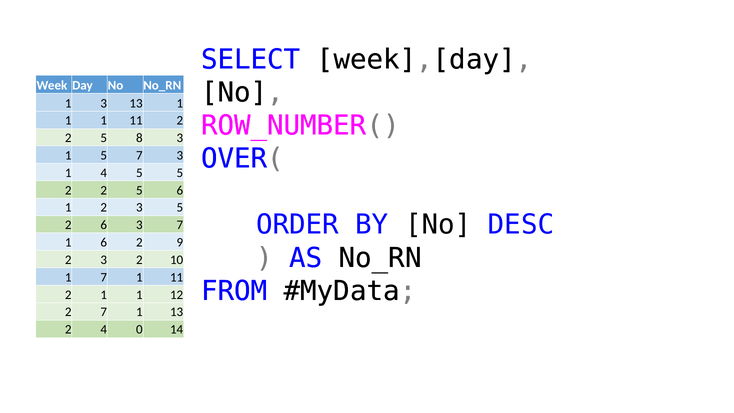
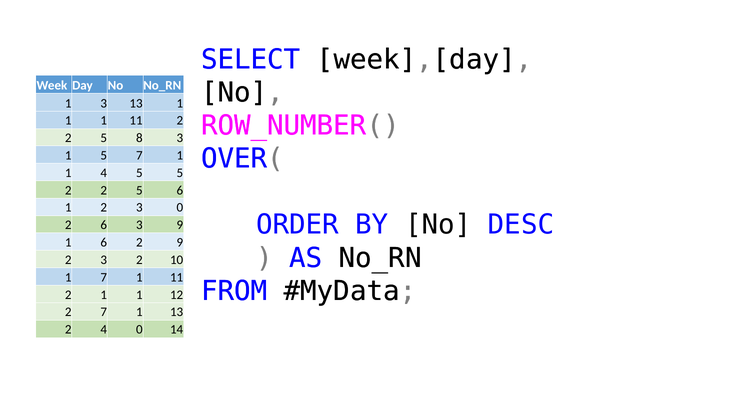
3: 3 -> 1 (180, 155)
5: 5 -> 0 (180, 208)
7: 7 -> 9 (180, 225)
